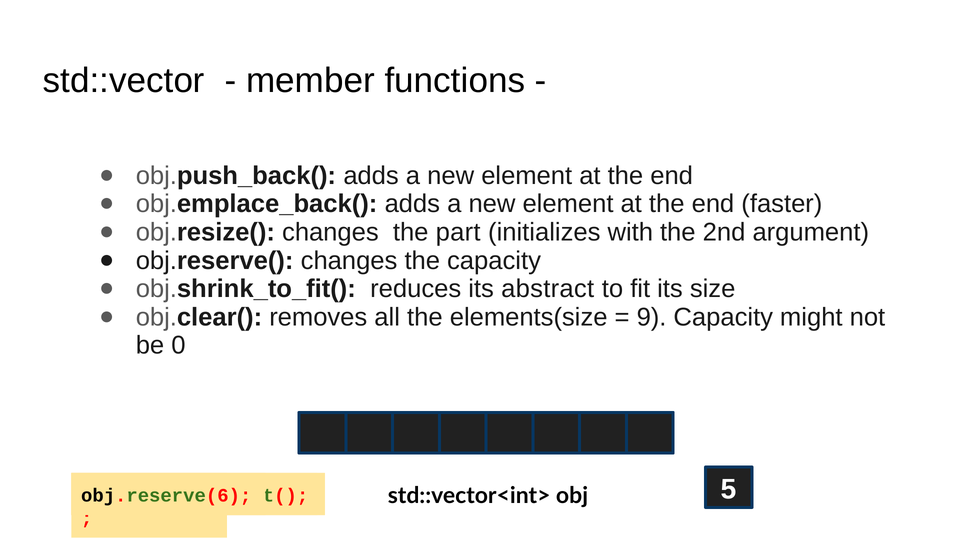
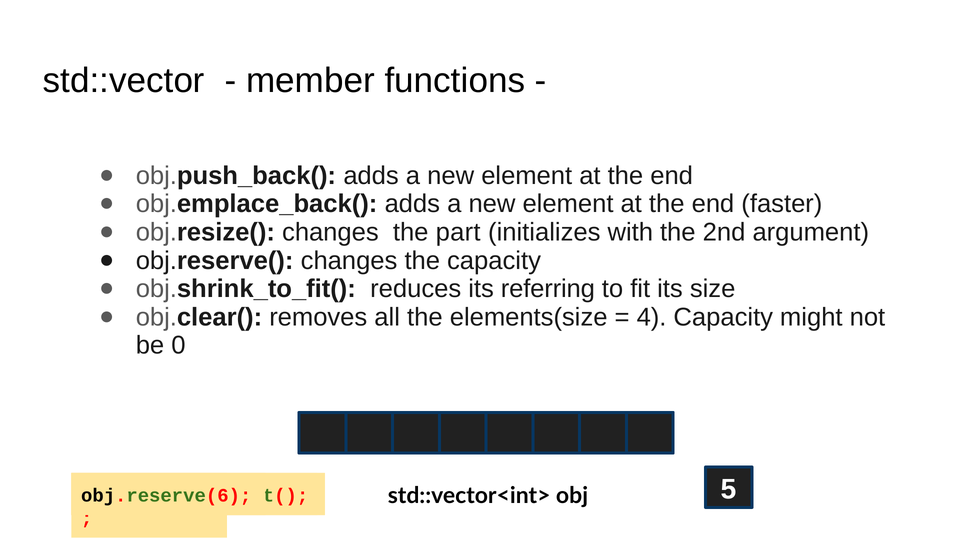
abstract: abstract -> referring (548, 289)
9: 9 -> 4 (652, 317)
